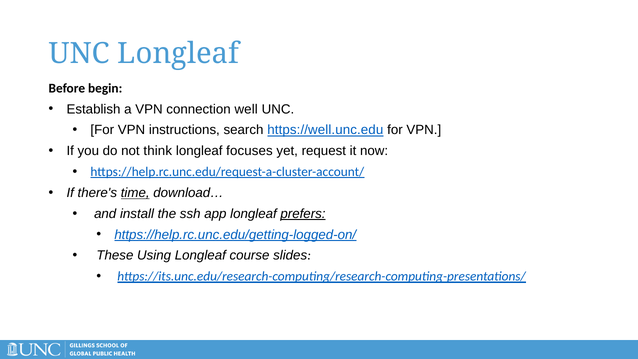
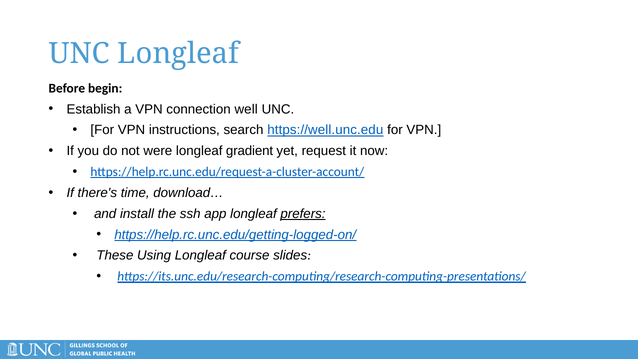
think: think -> were (158, 151)
focuses: focuses -> gradient (250, 151)
time underline: present -> none (135, 193)
